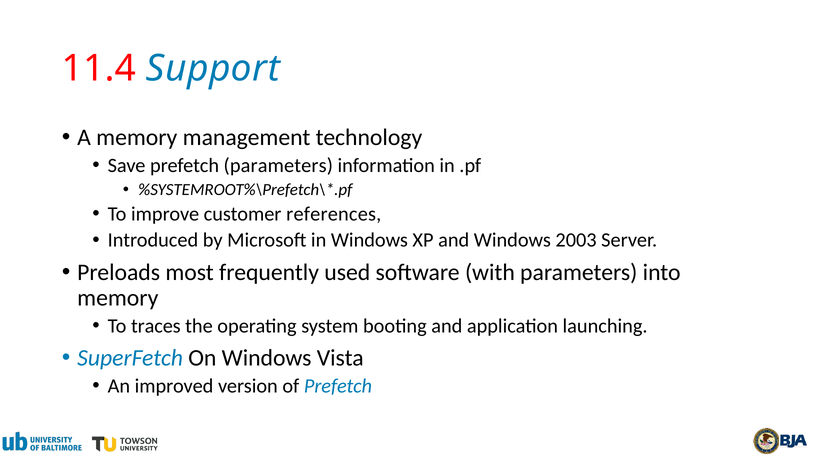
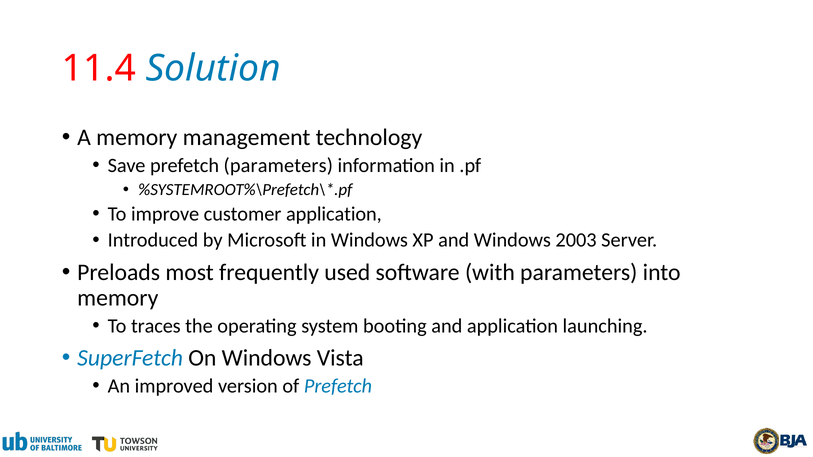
Support: Support -> Solution (213, 68)
customer references: references -> application (334, 214)
